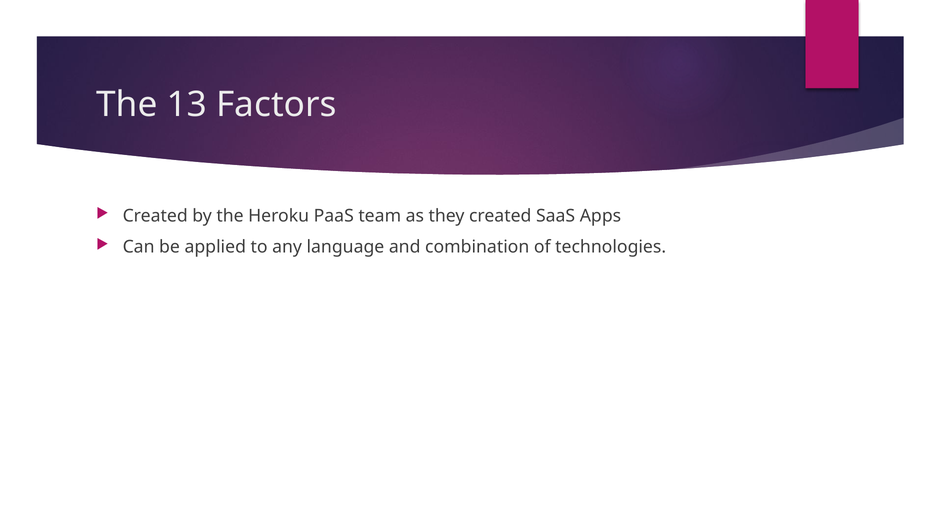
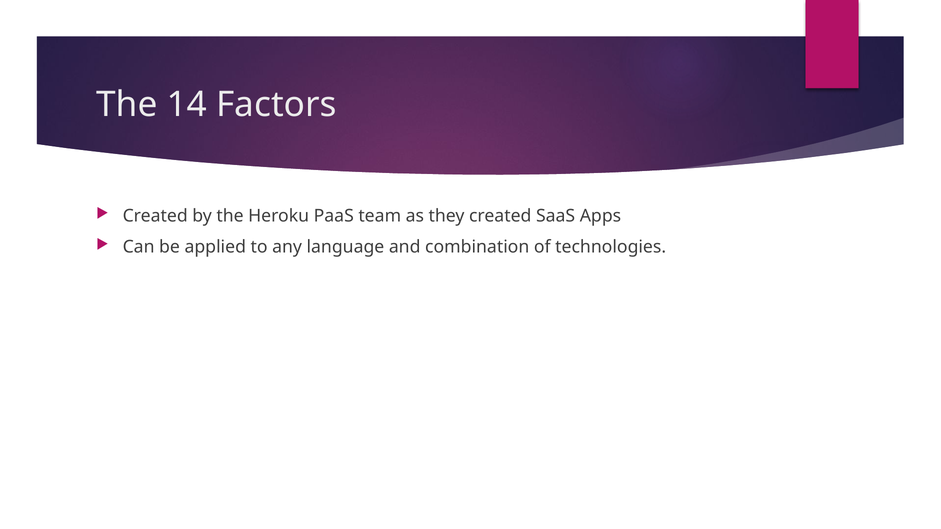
13: 13 -> 14 (187, 105)
